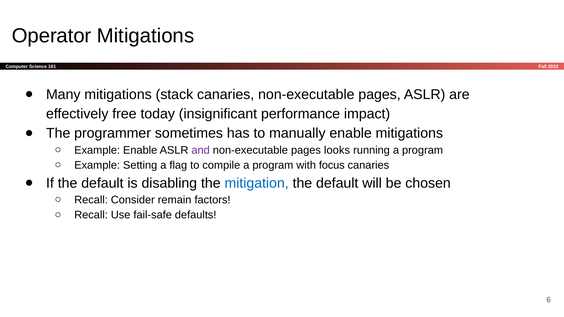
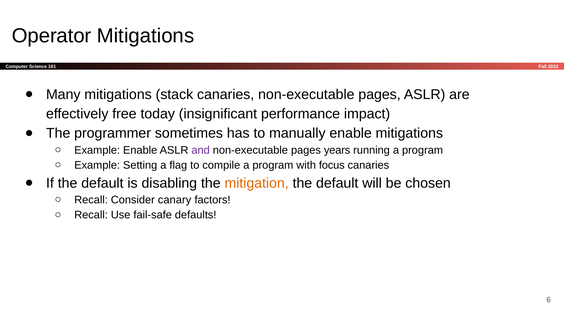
looks: looks -> years (337, 150)
mitigation colour: blue -> orange (257, 183)
remain: remain -> canary (175, 200)
